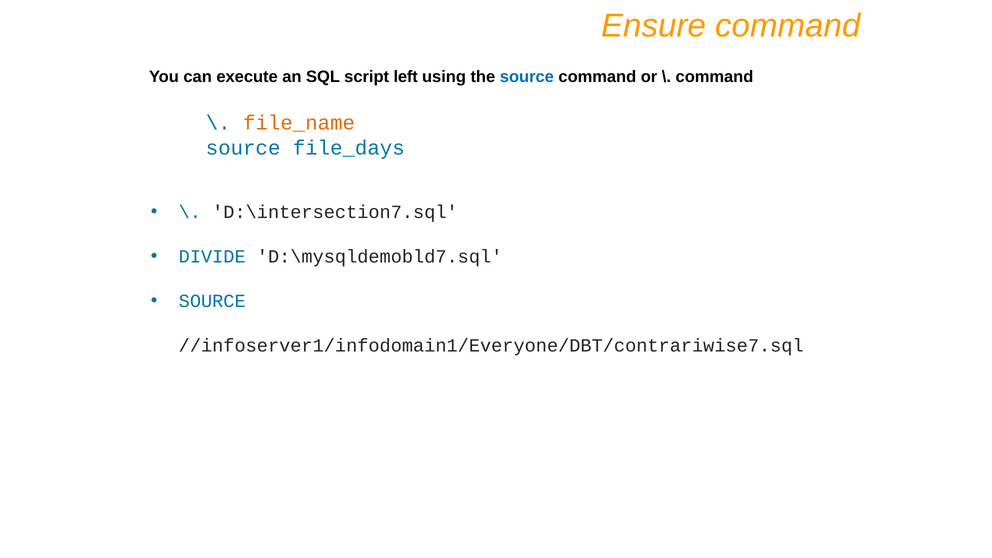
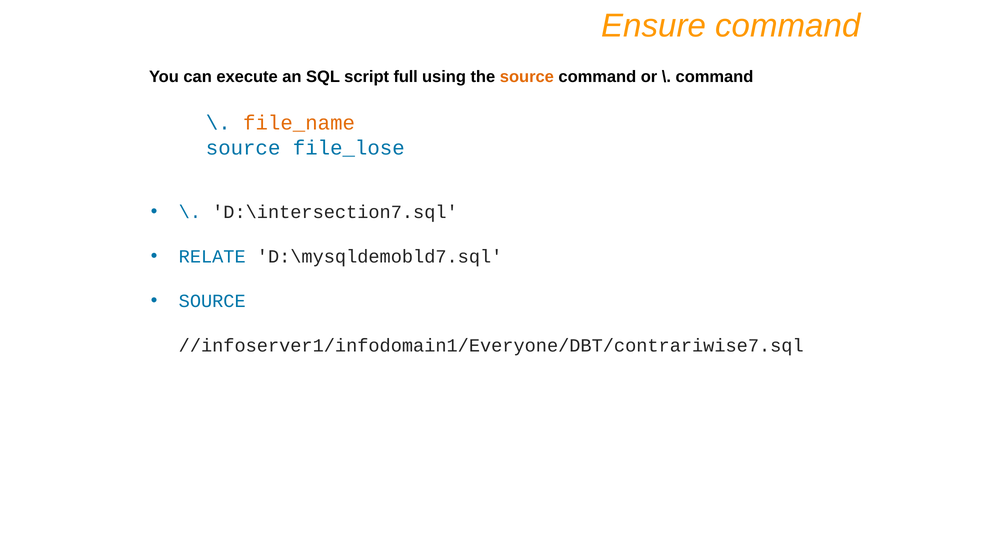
left: left -> full (406, 77)
source colour: blue -> orange (527, 77)
file_days: file_days -> file_lose (349, 148)
DIVIDE: DIVIDE -> RELATE (212, 257)
